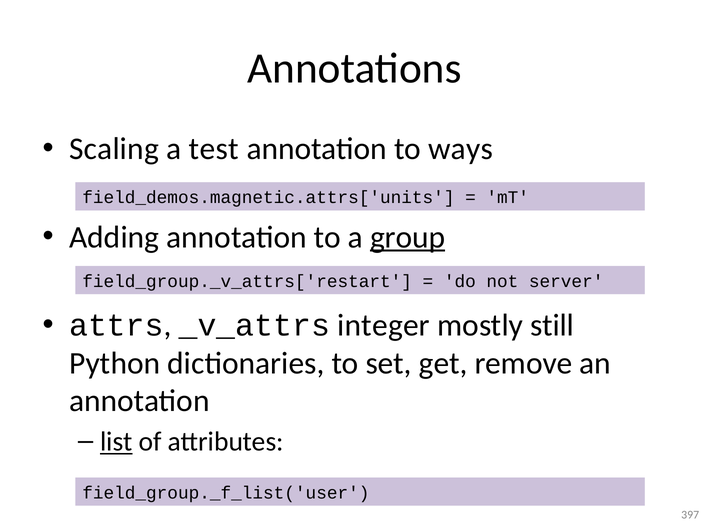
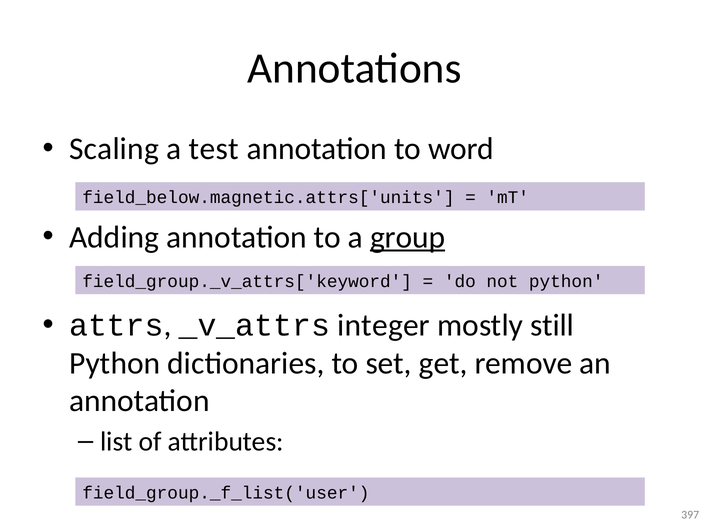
ways: ways -> word (461, 149)
field_demos.magnetic.attrs['units: field_demos.magnetic.attrs['units -> field_below.magnetic.attrs['units (268, 197)
field_group._v_attrs['restart: field_group._v_attrs['restart -> field_group._v_attrs['keyword (247, 281)
not server: server -> python (566, 281)
list underline: present -> none (116, 442)
